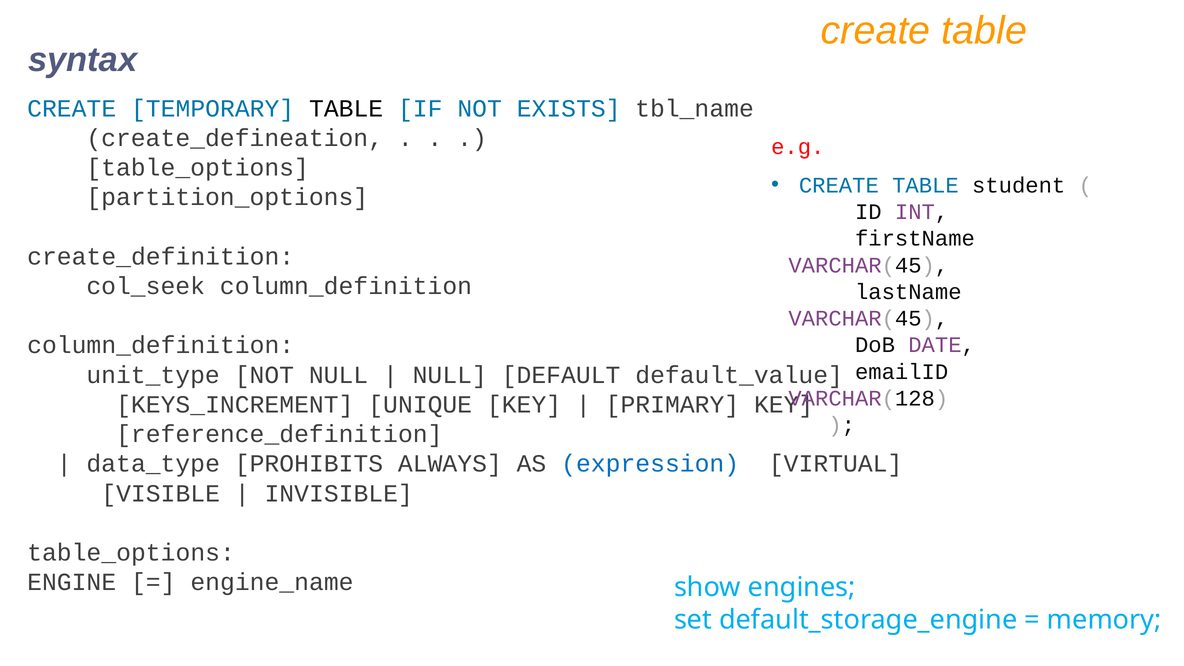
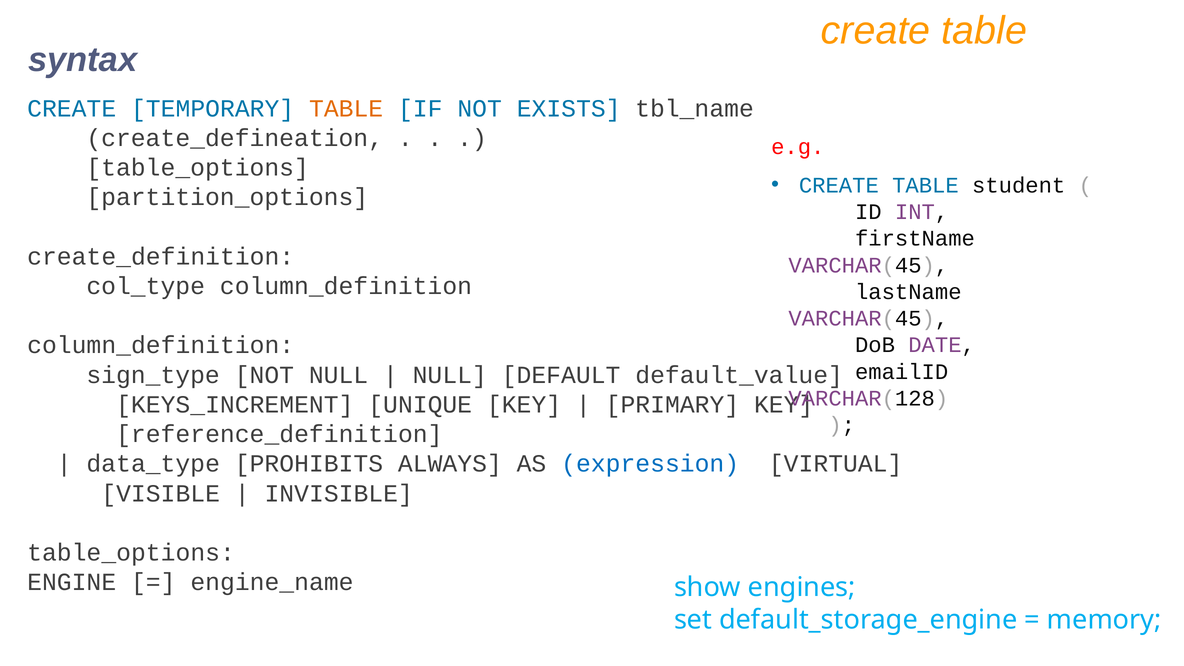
TABLE colour: black -> orange (346, 108)
col_seek: col_seek -> col_type (146, 286)
unit_type: unit_type -> sign_type (153, 375)
